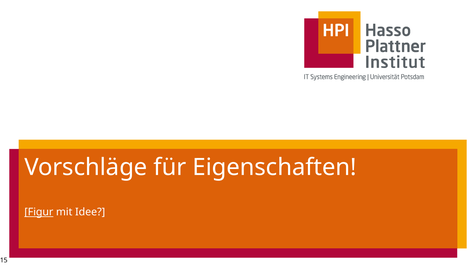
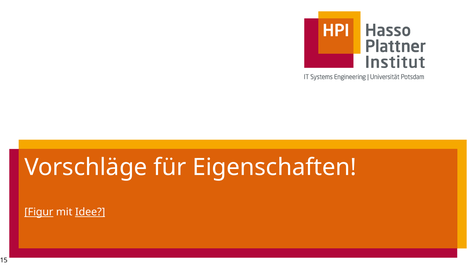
Idee underline: none -> present (90, 212)
